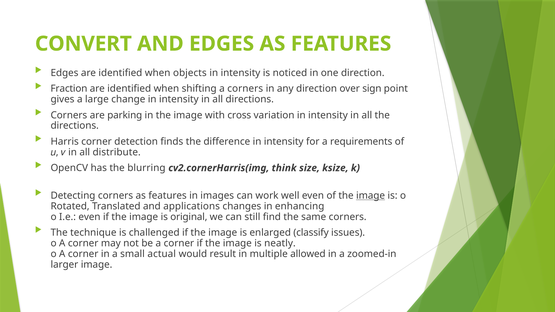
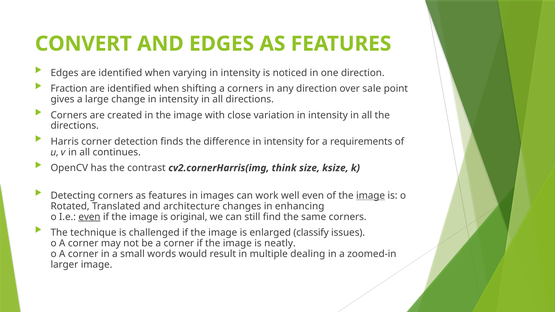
objects: objects -> varying (190, 73)
sign: sign -> sale (372, 89)
parking: parking -> created (125, 115)
cross: cross -> close (239, 115)
distribute: distribute -> continues (117, 152)
blurring: blurring -> contrast (146, 168)
applications: applications -> architecture (192, 206)
even underline: none -> present (89, 217)
actual: actual -> words (162, 254)
allowed: allowed -> dealing (308, 254)
